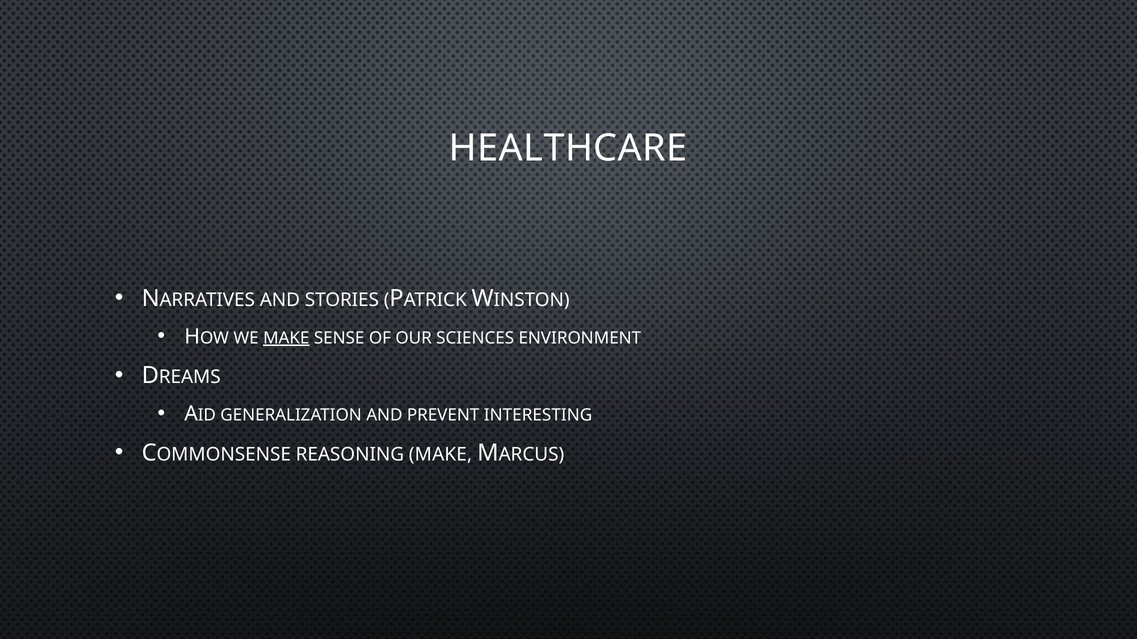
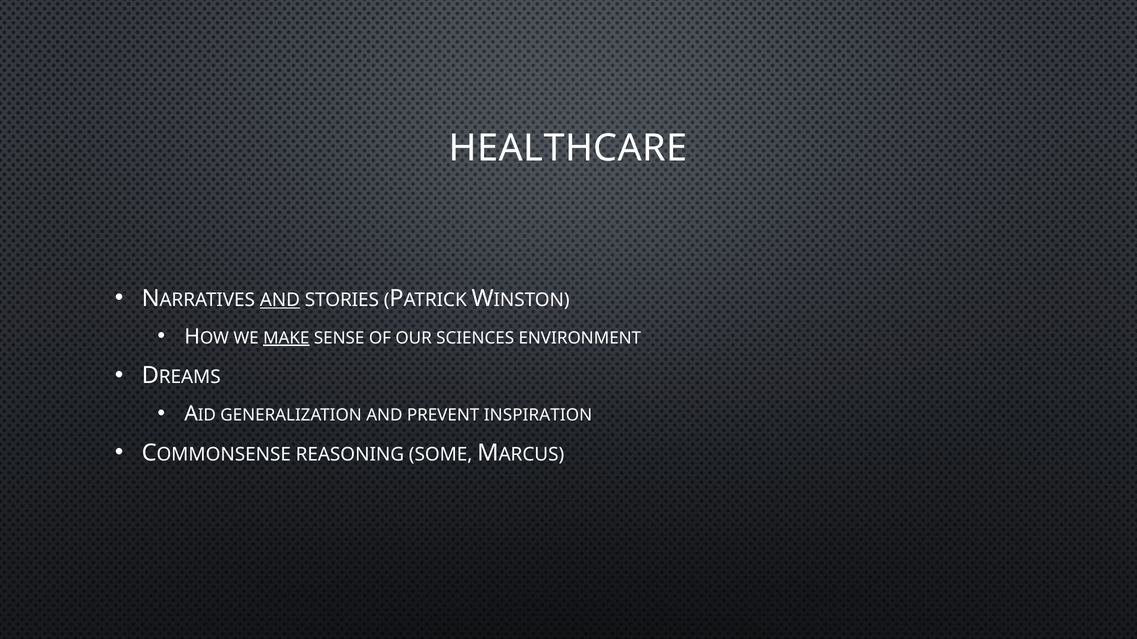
AND underline: none -> present (280, 300)
INTERESTING: INTERESTING -> INSPIRATION (538, 416)
REASONING MAKE: MAKE -> SOME (441, 455)
